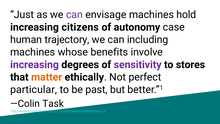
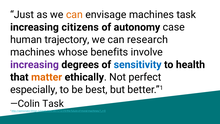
can colour: purple -> orange (74, 15)
machines hold: hold -> task (186, 15)
including: including -> research (147, 40)
sensitivity colour: purple -> blue (138, 65)
stores: stores -> health (190, 65)
particular: particular -> especially (34, 89)
past: past -> best (96, 89)
